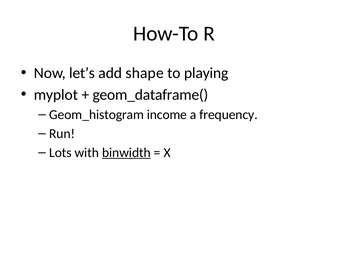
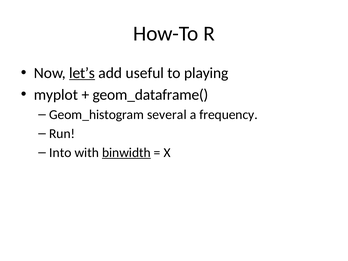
let’s underline: none -> present (82, 73)
shape: shape -> useful (145, 73)
income: income -> several (167, 115)
Lots: Lots -> Into (60, 153)
